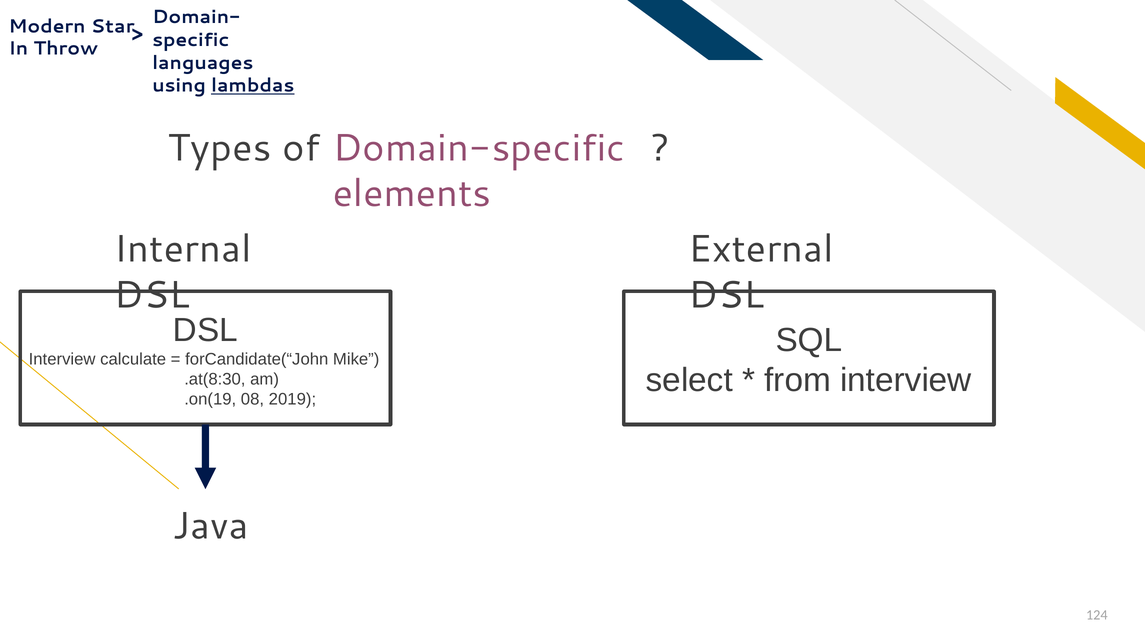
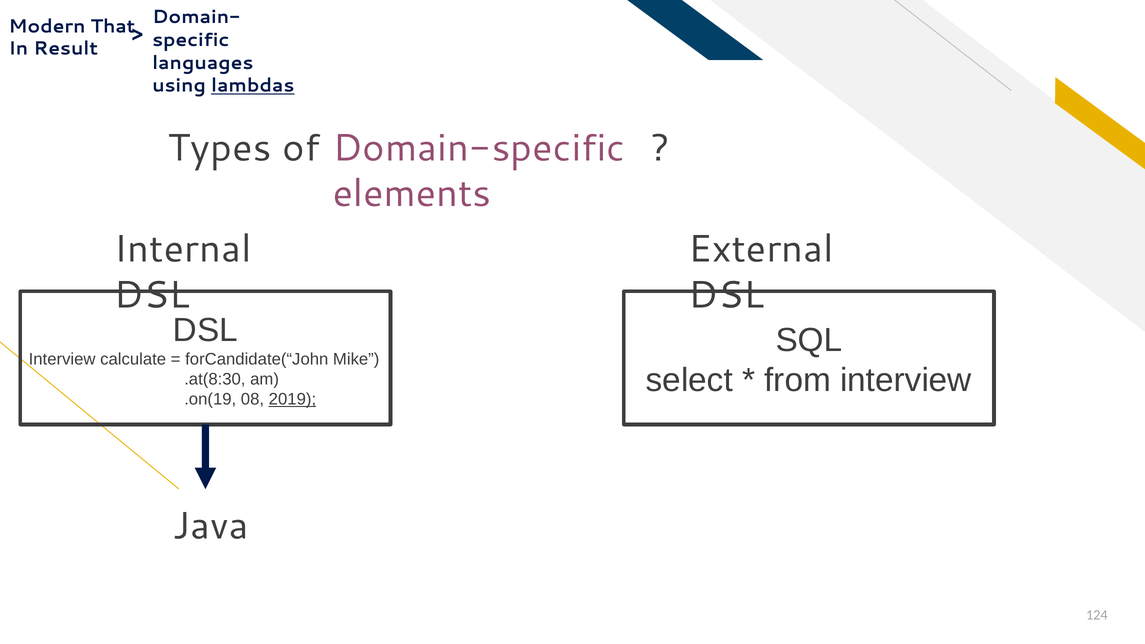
Star: Star -> That (113, 27)
Throw: Throw -> Result (66, 48)
2019 underline: none -> present (292, 399)
